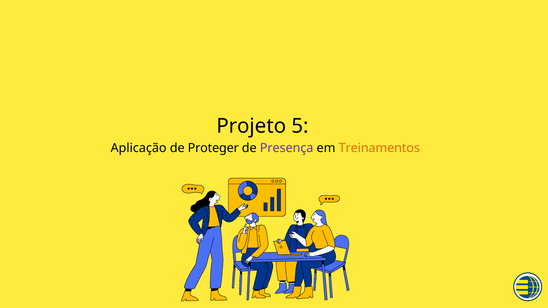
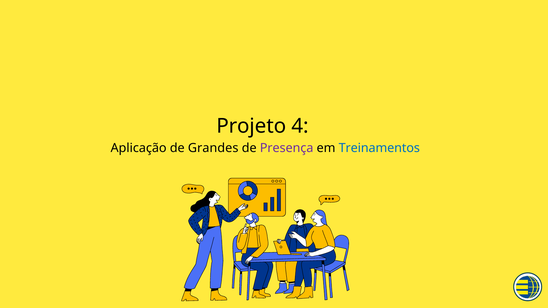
5: 5 -> 4 (300, 126)
Proteger: Proteger -> Grandes (213, 148)
Treinamentos colour: orange -> blue (379, 148)
